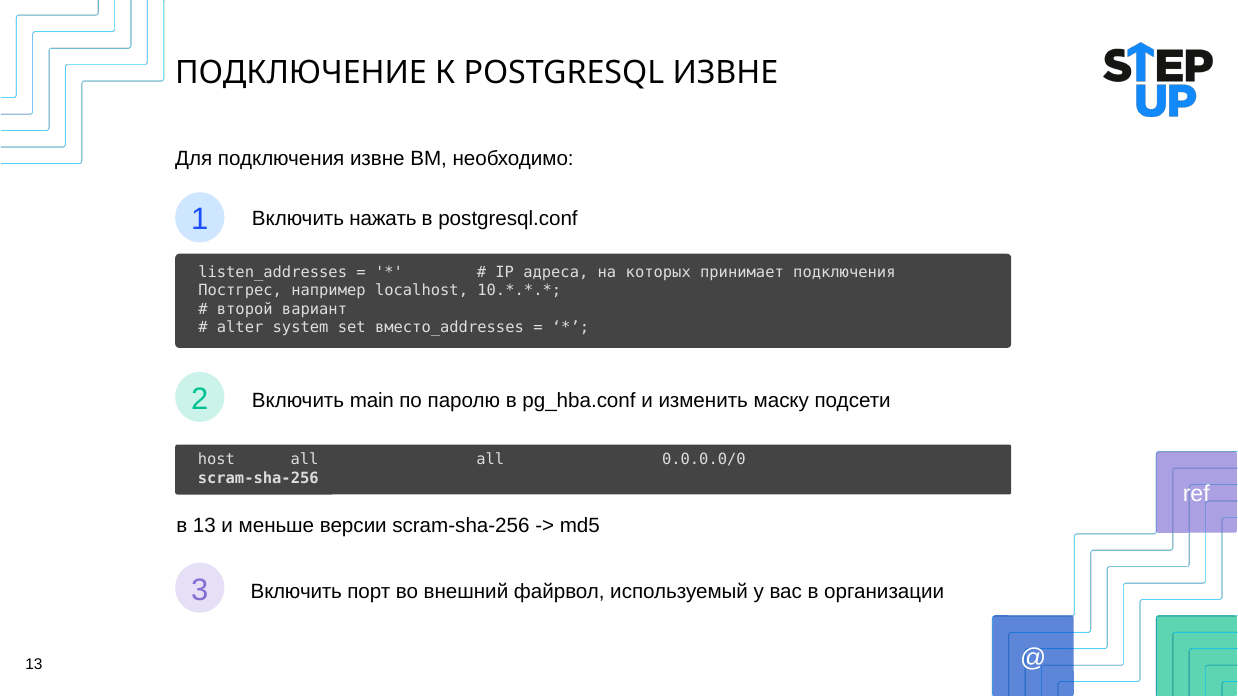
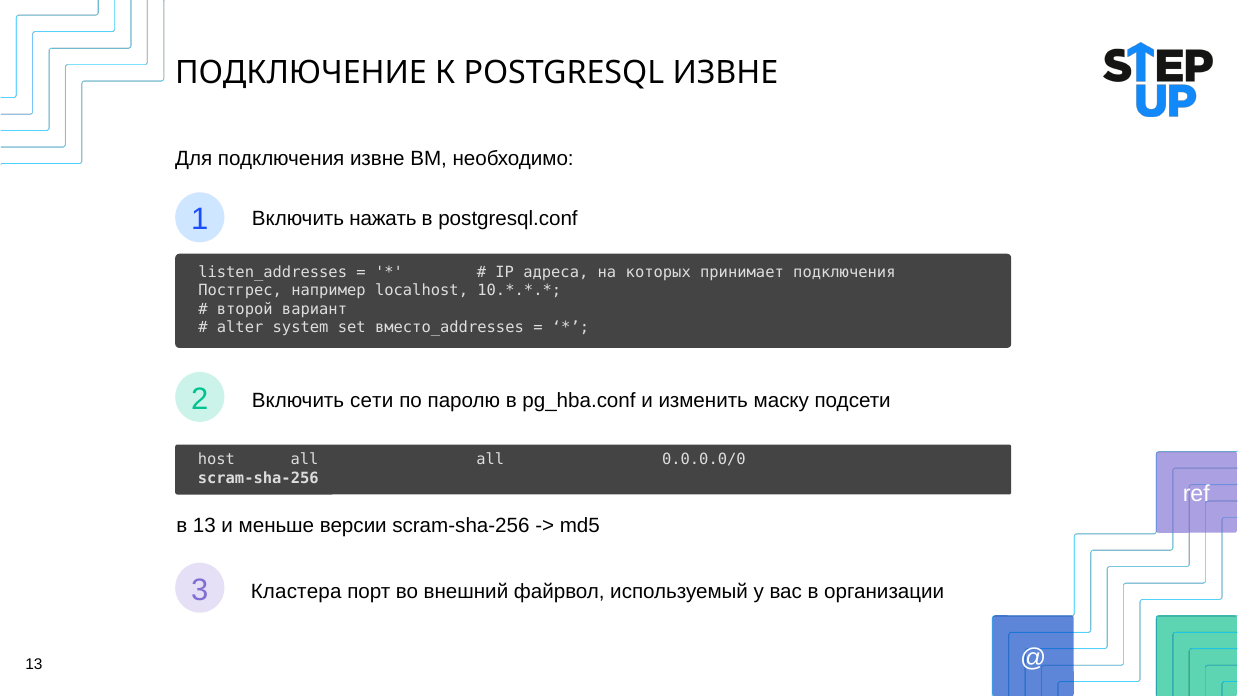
main: main -> сети (372, 401)
Включить: Включить -> Кластера (296, 592)
